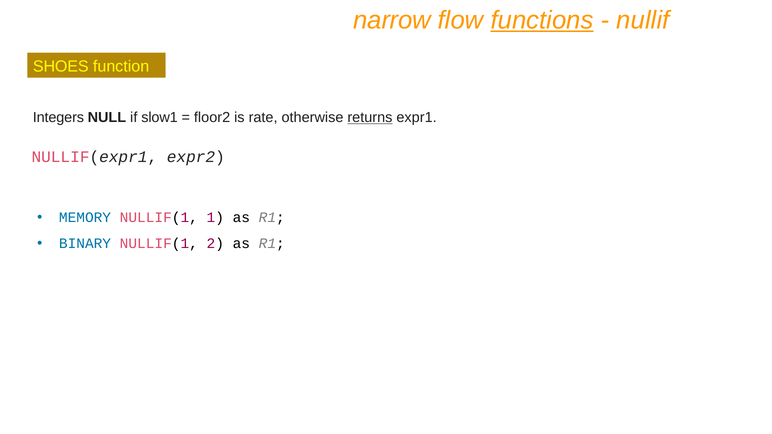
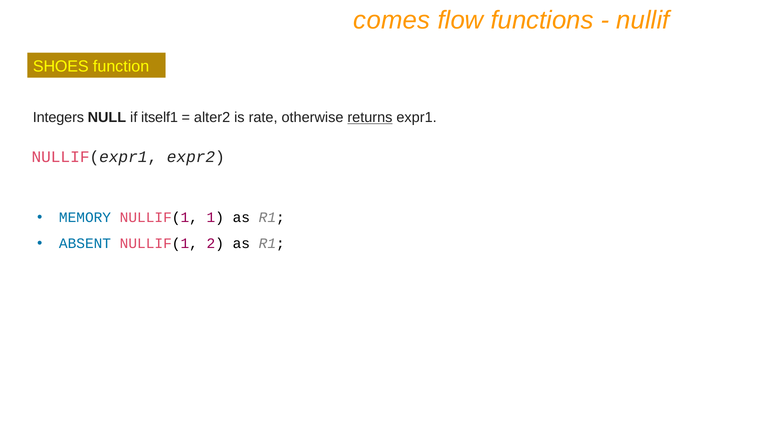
narrow: narrow -> comes (392, 20)
functions underline: present -> none (542, 20)
slow1: slow1 -> itself1 (160, 118)
floor2: floor2 -> alter2 (212, 118)
BINARY: BINARY -> ABSENT (85, 244)
